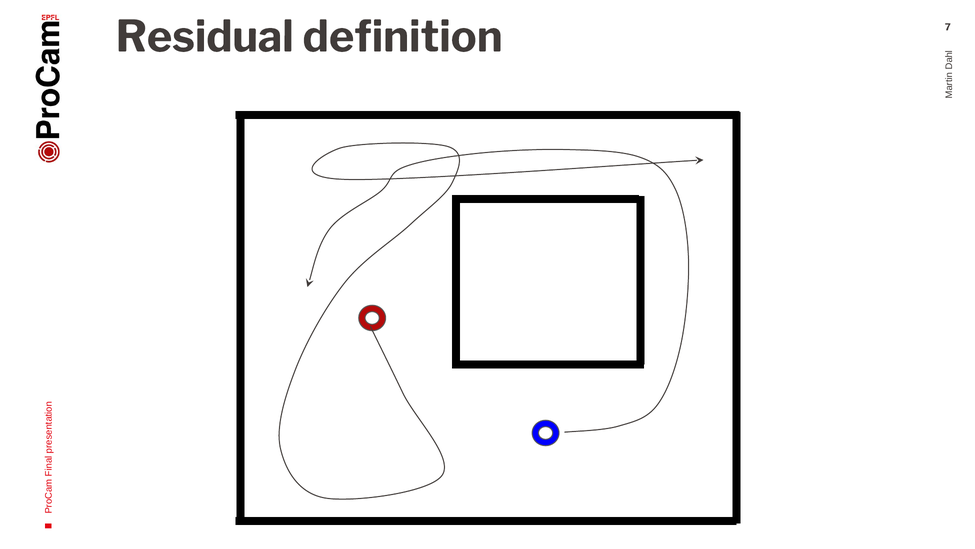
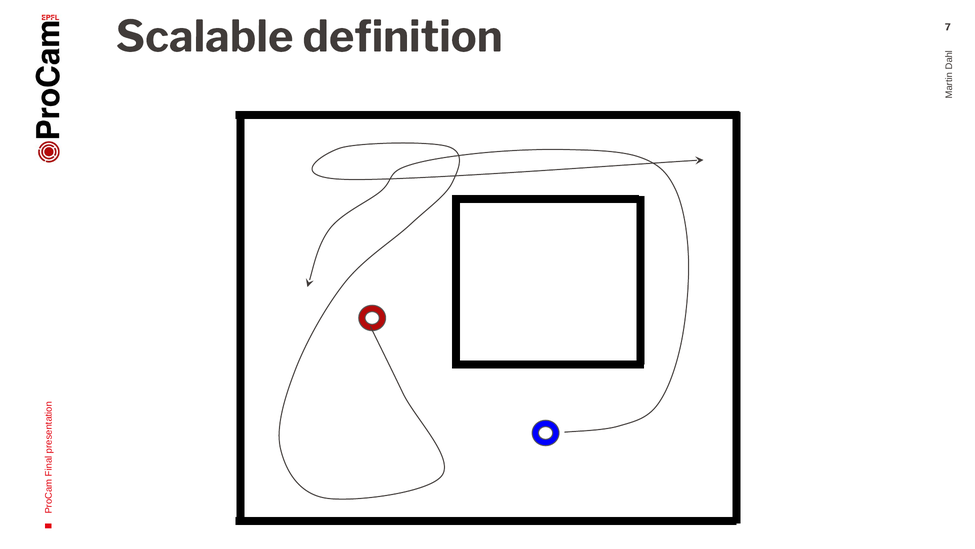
Residual: Residual -> Scalable (205, 37)
